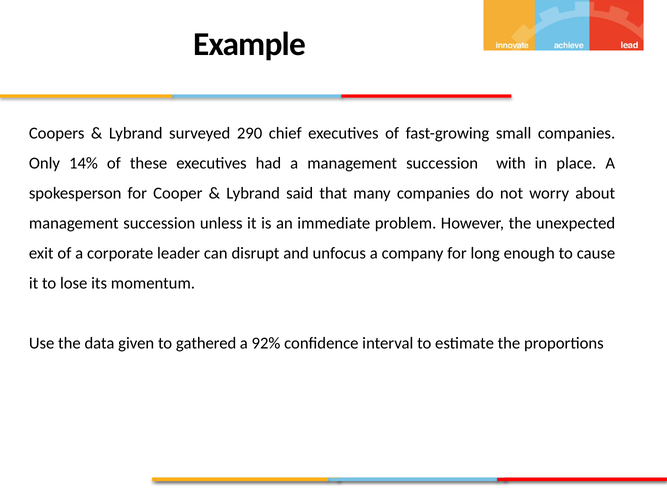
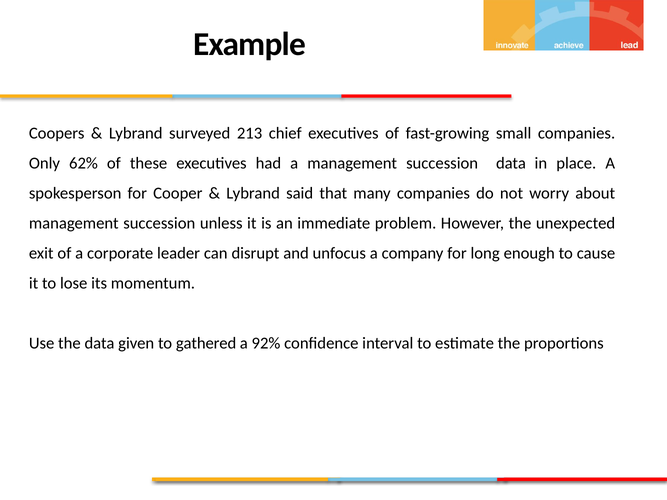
290: 290 -> 213 (250, 133)
14%: 14% -> 62% (83, 164)
succession with: with -> data (511, 164)
